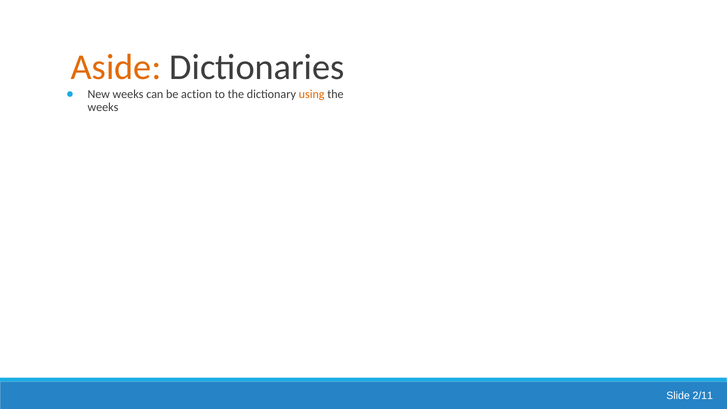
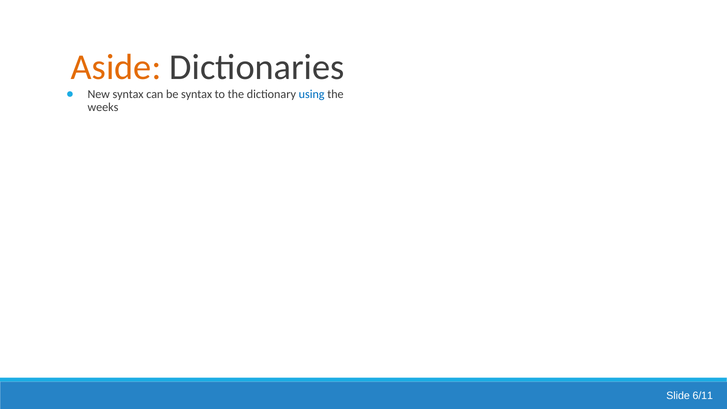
New weeks: weeks -> syntax (128, 94)
be action: action -> syntax (197, 94)
using colour: orange -> blue (312, 94)
2/11: 2/11 -> 6/11 (703, 396)
